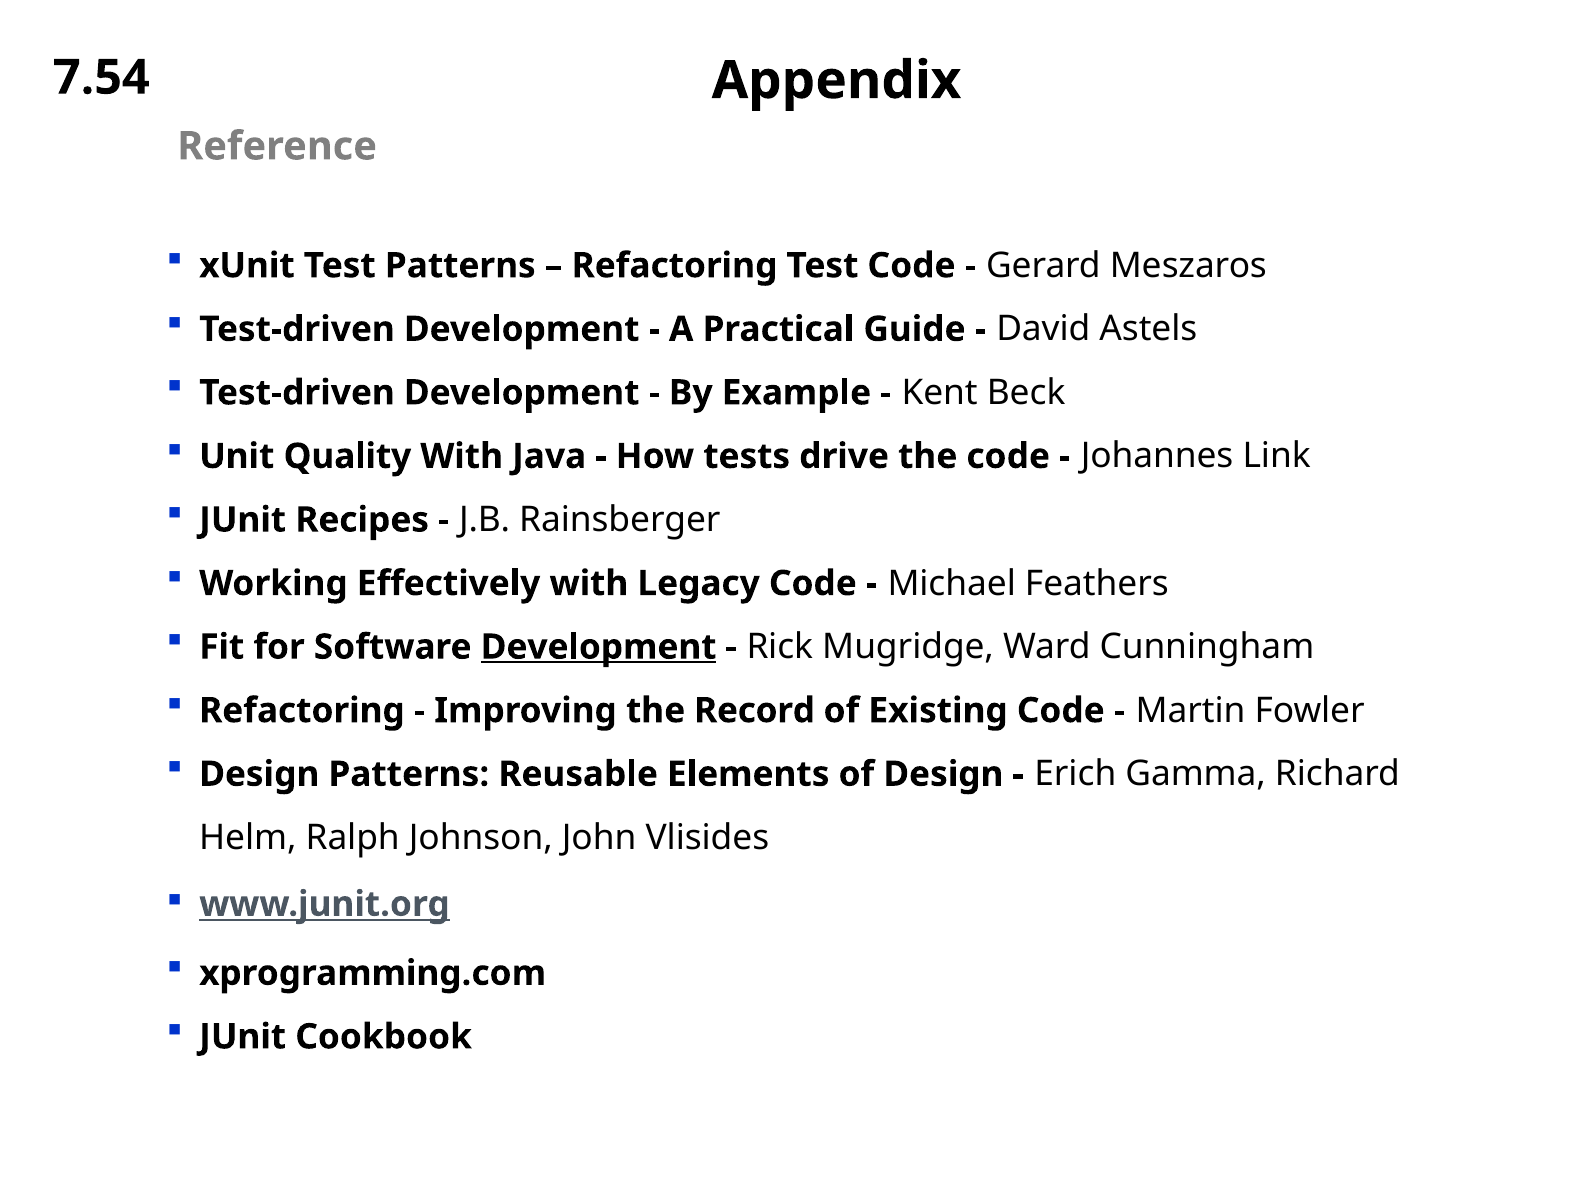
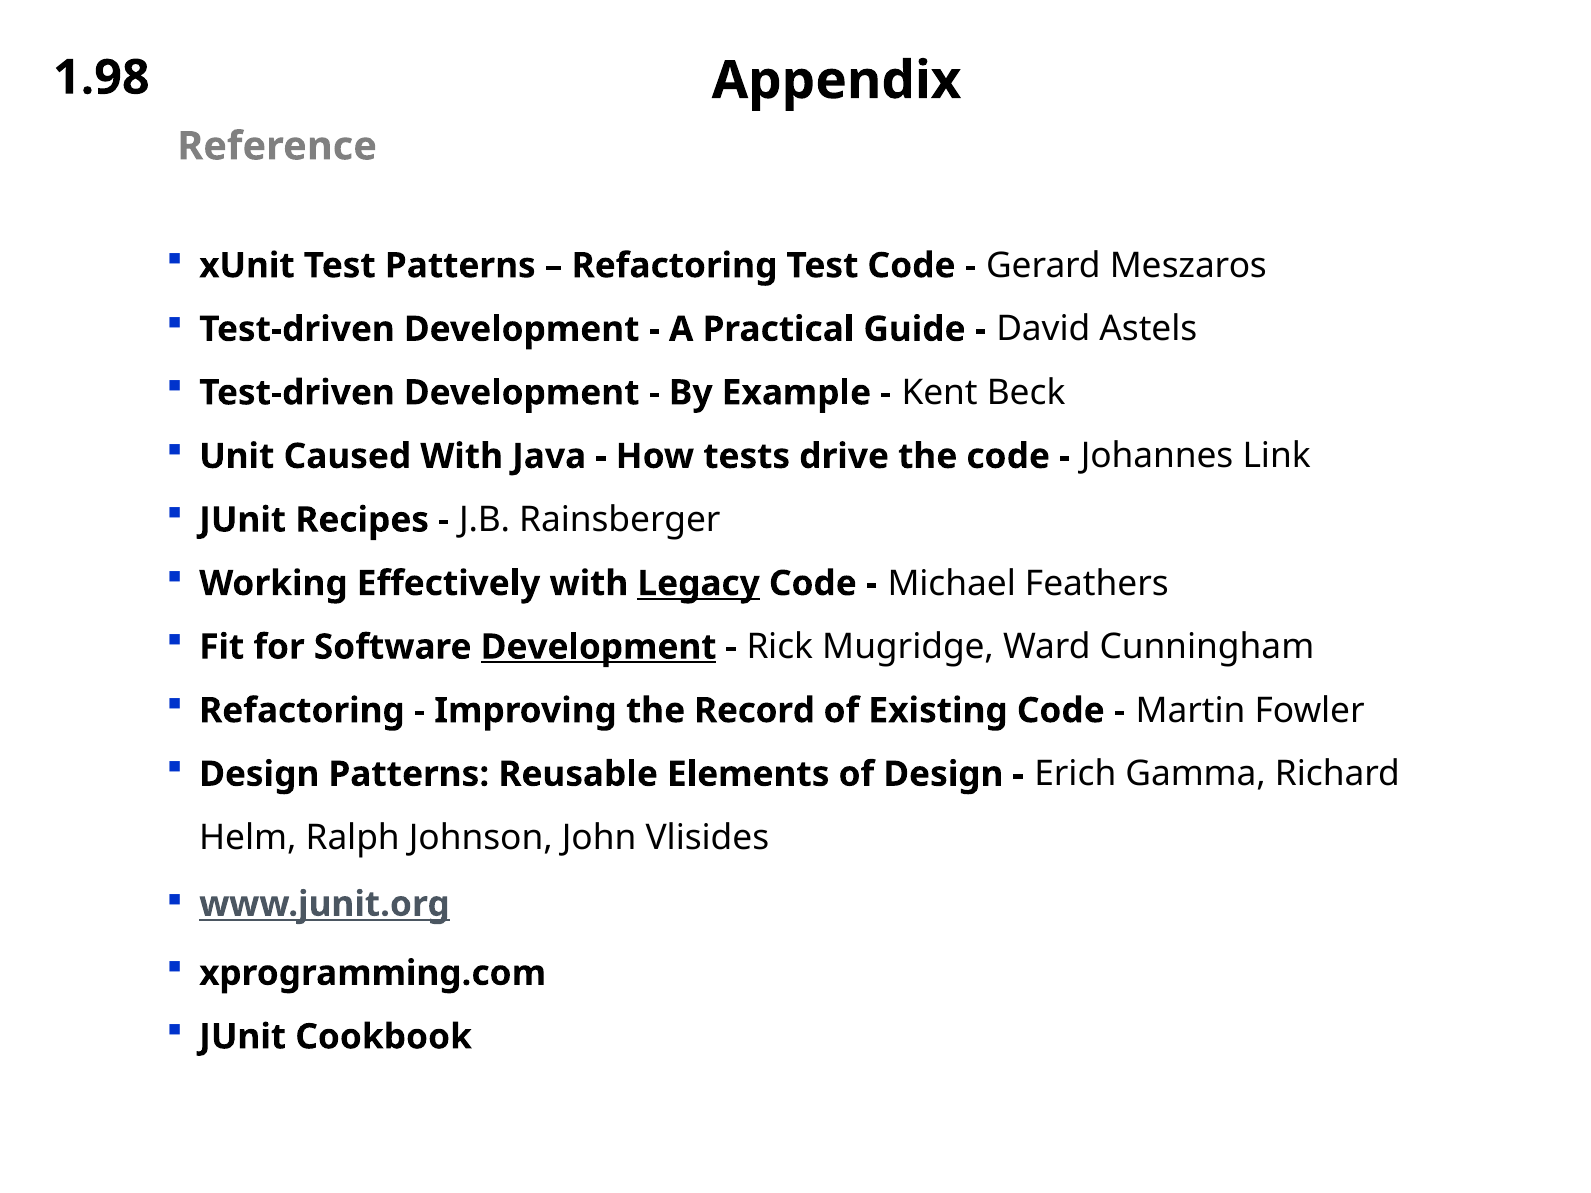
7.54: 7.54 -> 1.98 (101, 78)
Quality: Quality -> Caused (347, 456)
Legacy underline: none -> present (699, 584)
